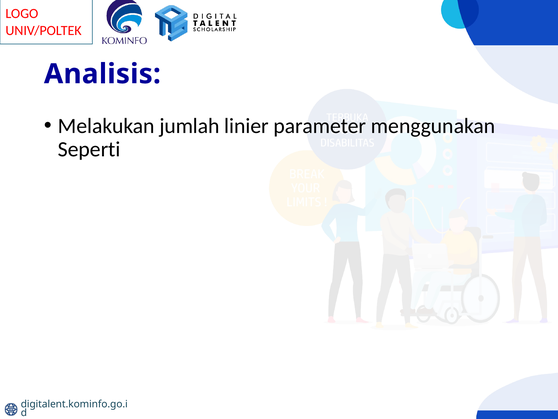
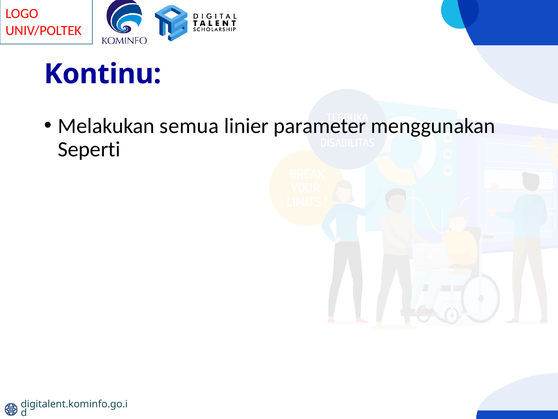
Analisis: Analisis -> Kontinu (103, 74)
jumlah: jumlah -> semua (189, 126)
